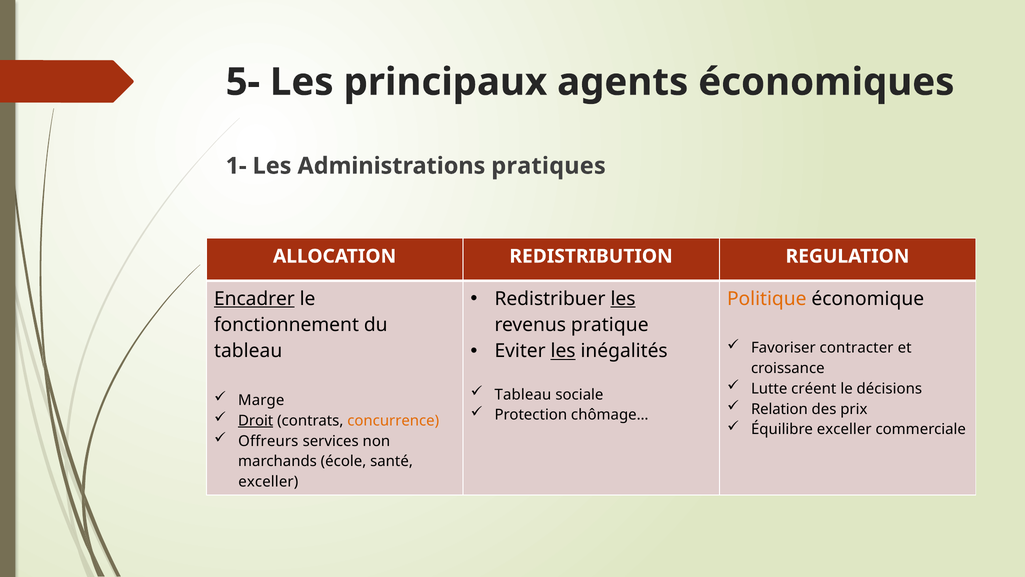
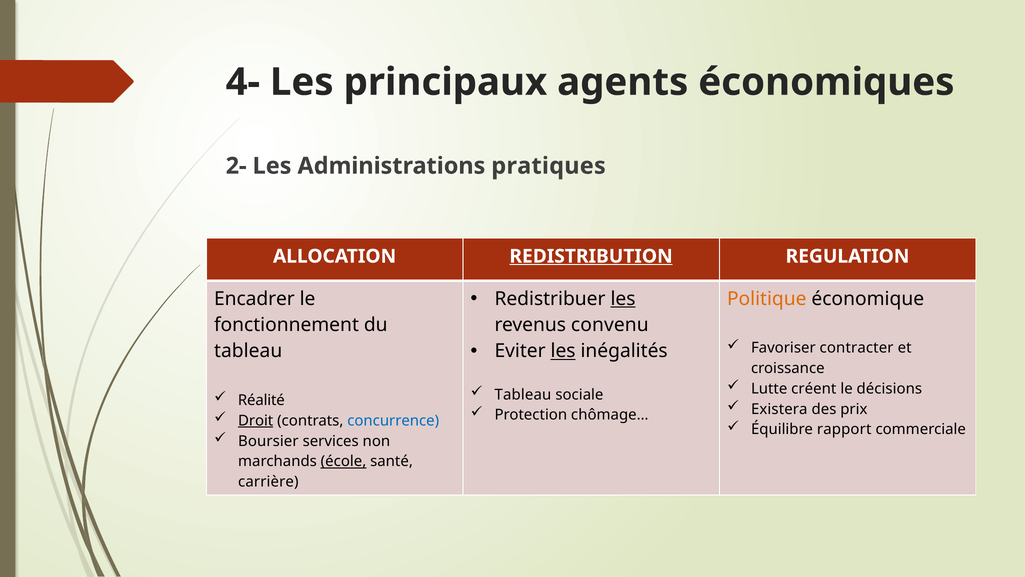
5-: 5- -> 4- (243, 82)
1-: 1- -> 2- (236, 166)
REDISTRIBUTION underline: none -> present (591, 256)
Encadrer underline: present -> none (254, 299)
pratique: pratique -> convenu (610, 325)
Marge: Marge -> Réalité (261, 400)
Relation: Relation -> Existera (779, 409)
concurrence colour: orange -> blue (393, 420)
Équilibre exceller: exceller -> rapport (844, 429)
Offreurs: Offreurs -> Boursier (268, 441)
école underline: none -> present (344, 461)
exceller: exceller -> carrière (268, 482)
